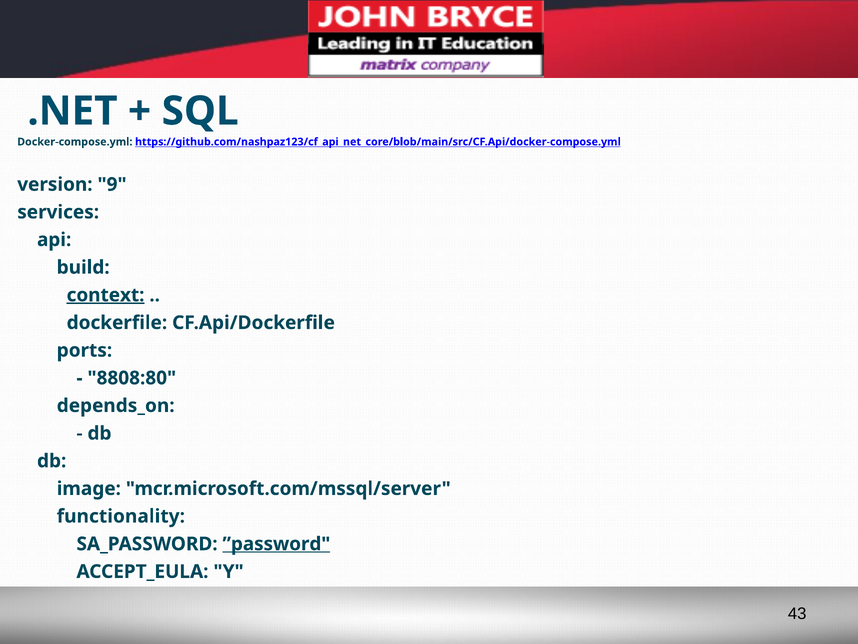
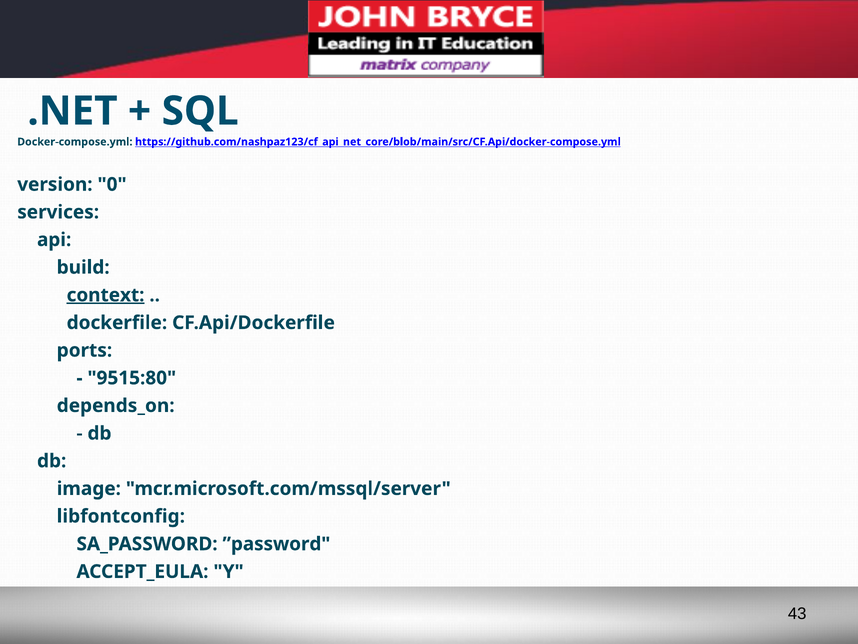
9: 9 -> 0 (112, 184)
8808:80: 8808:80 -> 9515:80 (132, 378)
functionality: functionality -> libfontconfig (121, 516)
”password underline: present -> none (276, 544)
